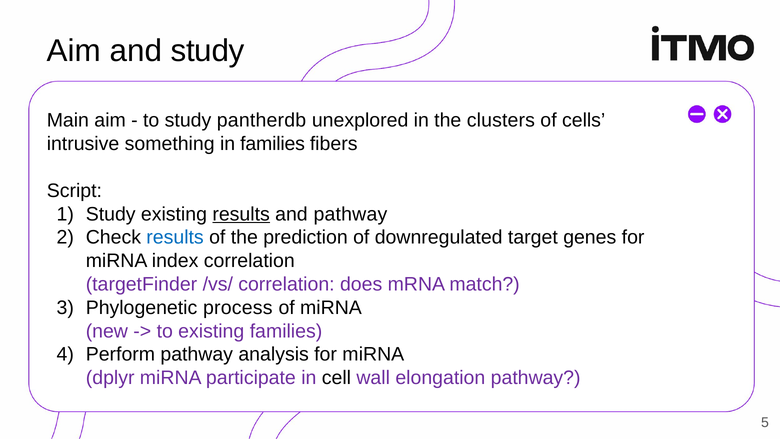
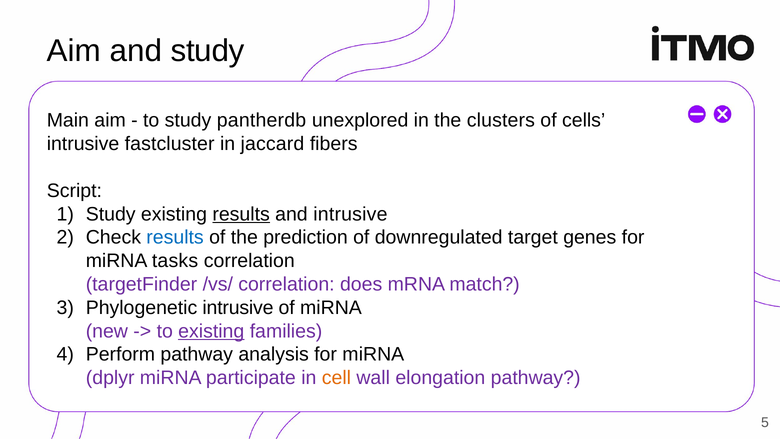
something: something -> fastcluster (170, 144)
in families: families -> jaccard (272, 144)
and pathway: pathway -> intrusive (350, 214)
index: index -> tasks (175, 261)
Phylogenetic process: process -> intrusive (238, 308)
existing underline: none -> present (211, 331)
cell colour: black -> orange (336, 378)
